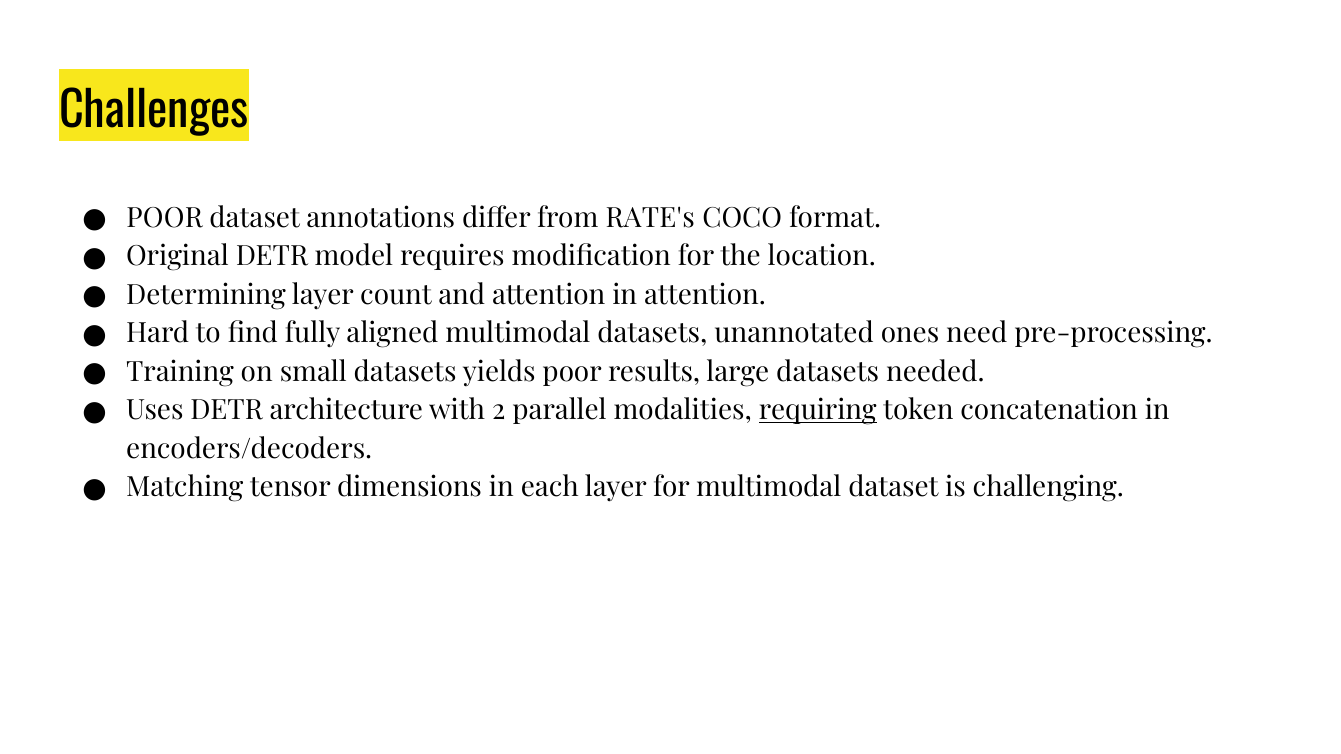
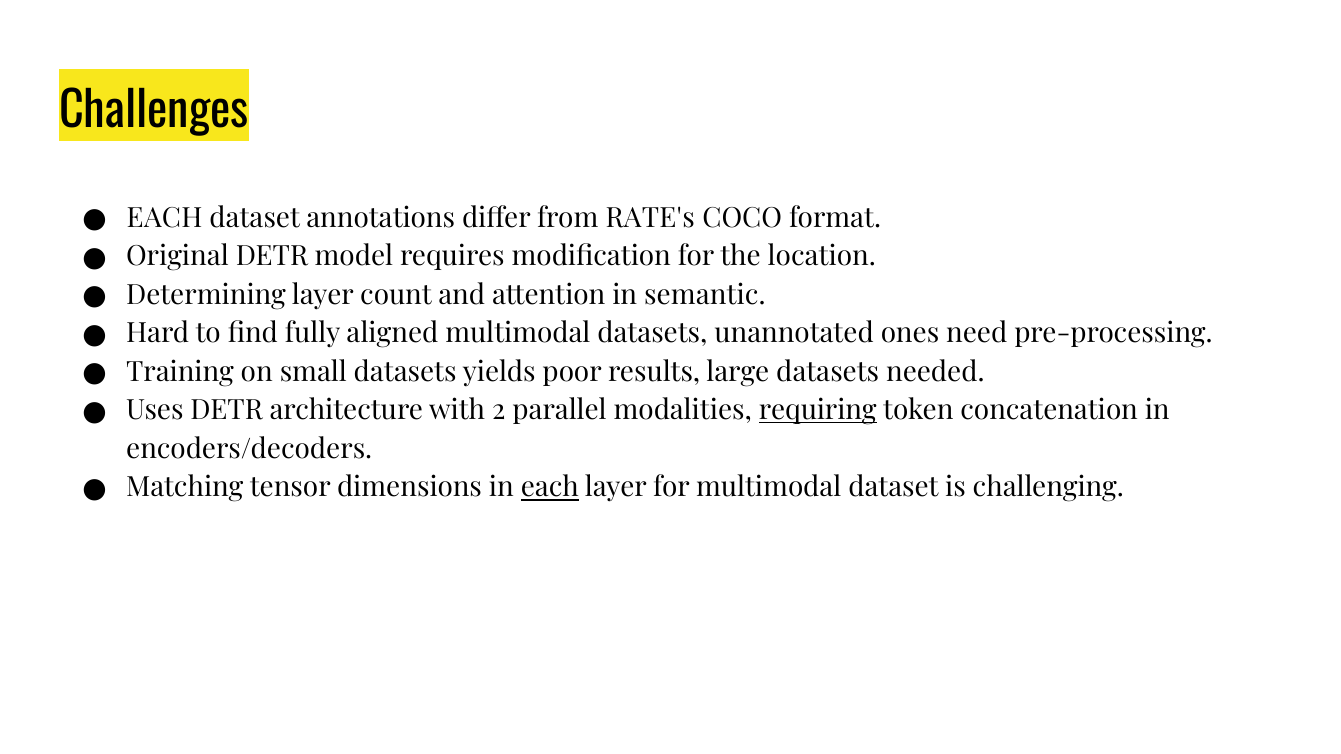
POOR: POOR -> EACH (165, 218)
in attention: attention -> semantic (705, 295)
each underline: none -> present (550, 488)
